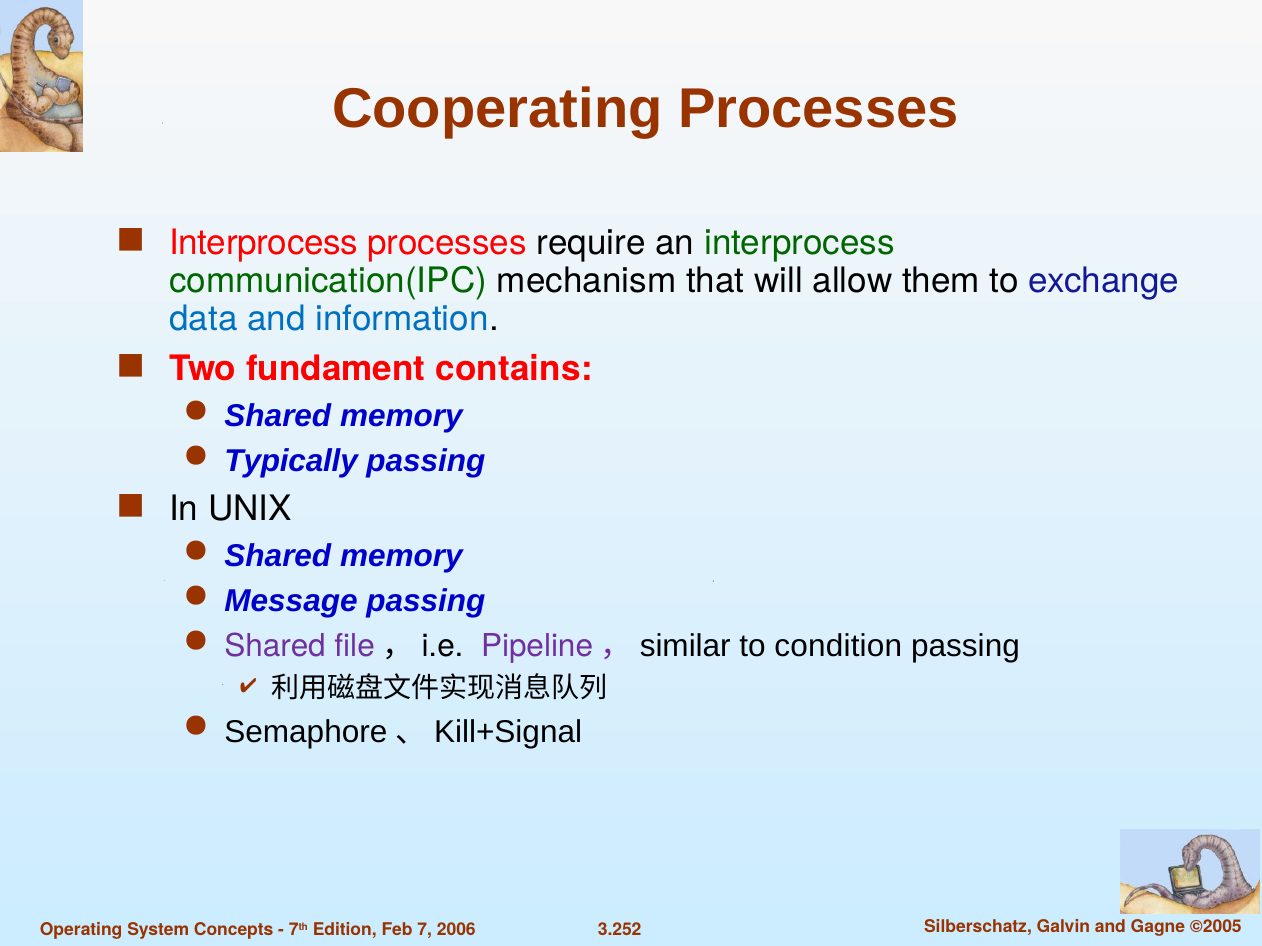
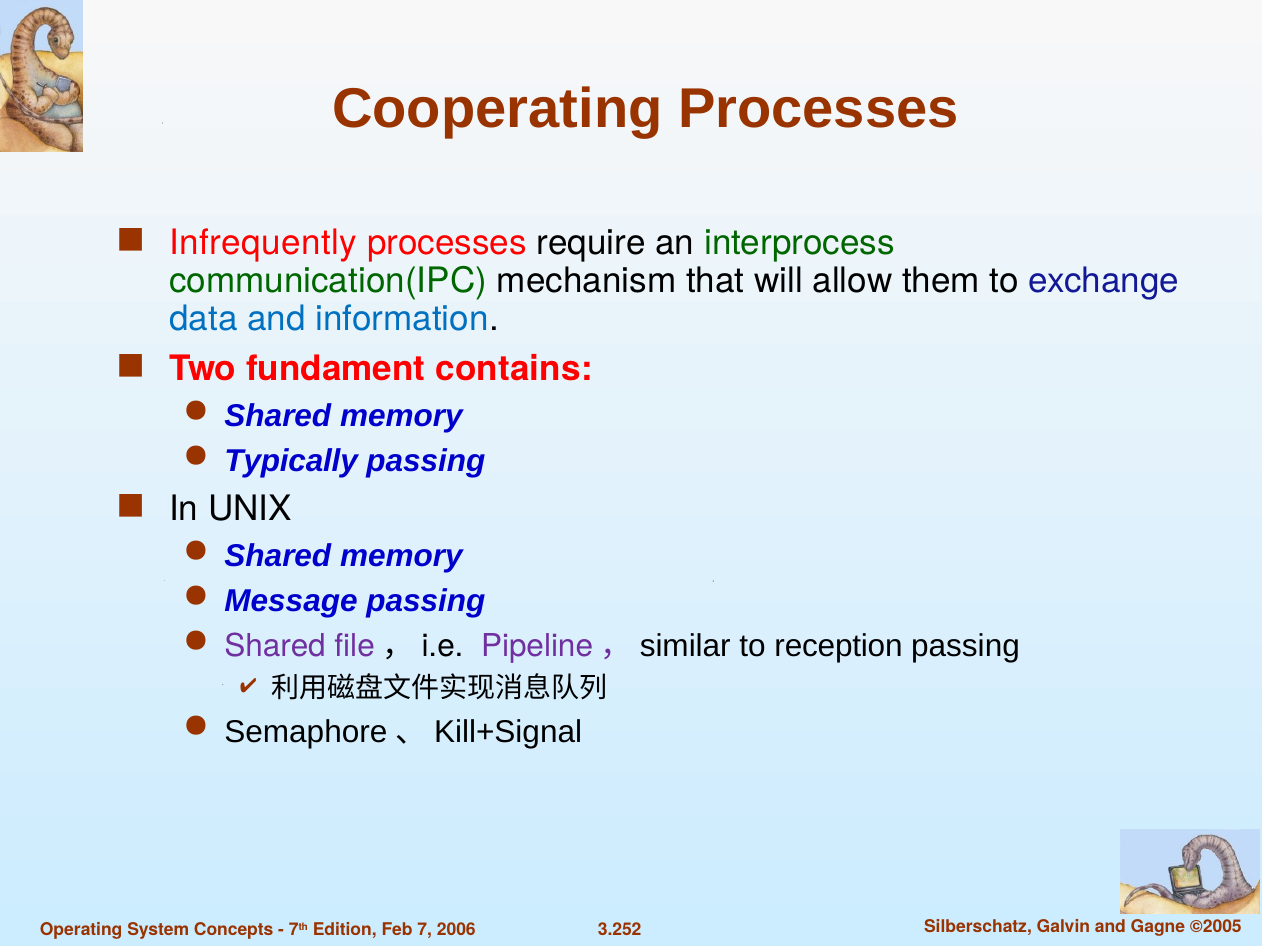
Interprocess: Interprocess -> Infrequently (263, 243)
condition: condition -> reception (839, 647)
